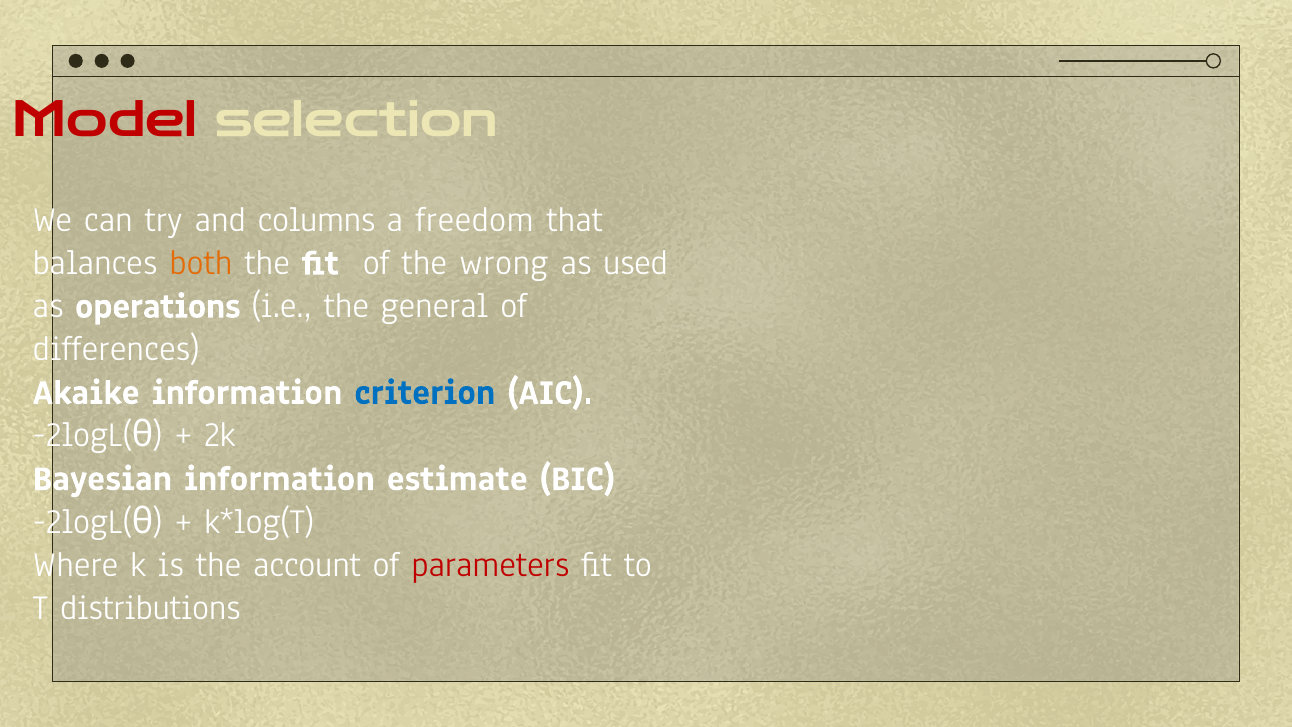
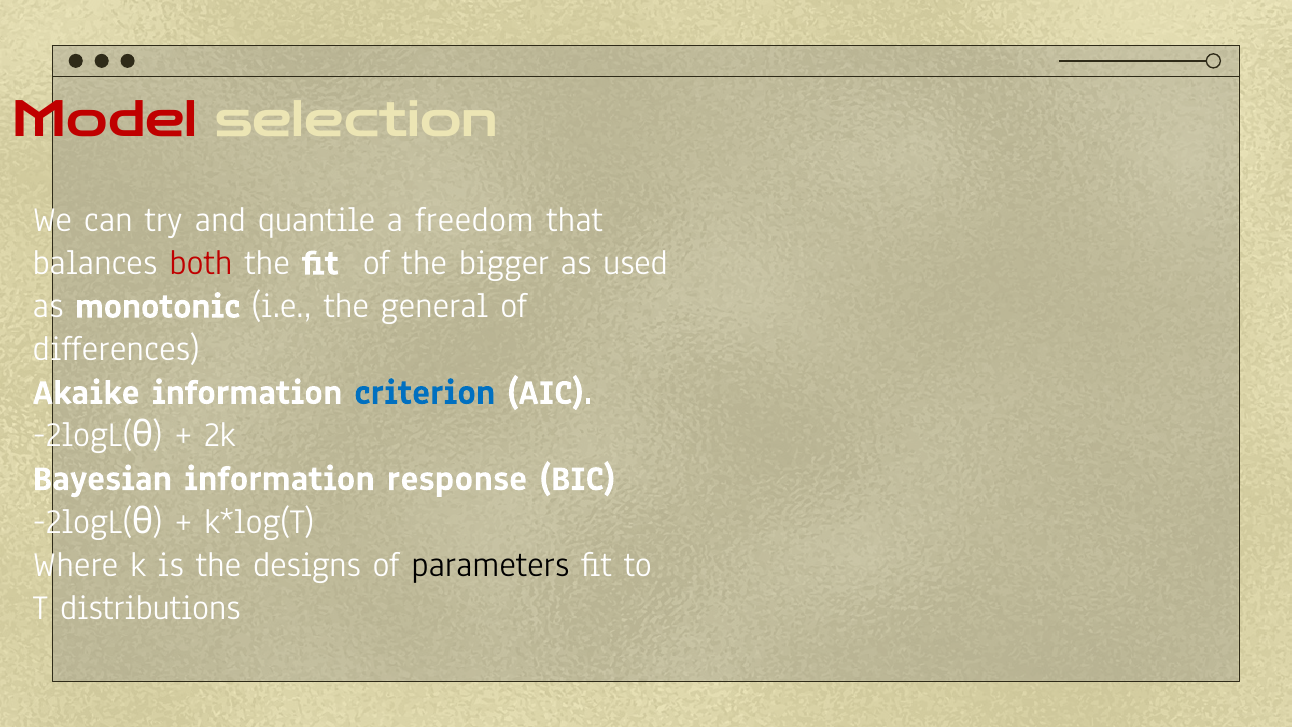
columns: columns -> quantile (317, 220)
both colour: orange -> red (201, 263)
wrong: wrong -> bigger (504, 263)
operations: operations -> monotonic (158, 306)
estimate: estimate -> response (457, 478)
account: account -> designs (307, 564)
parameters colour: red -> black (490, 564)
